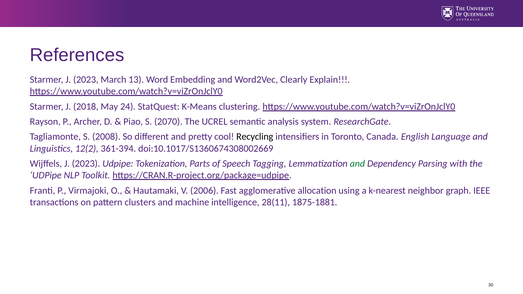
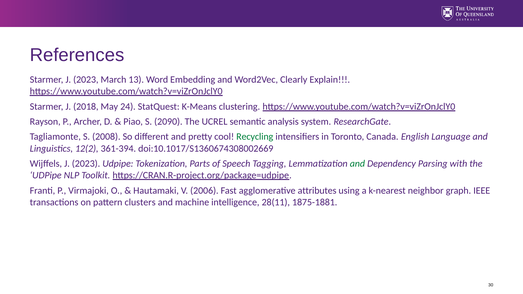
2070: 2070 -> 2090 (168, 122)
Recycling colour: black -> green (255, 137)
allocation: allocation -> attributes (317, 191)
